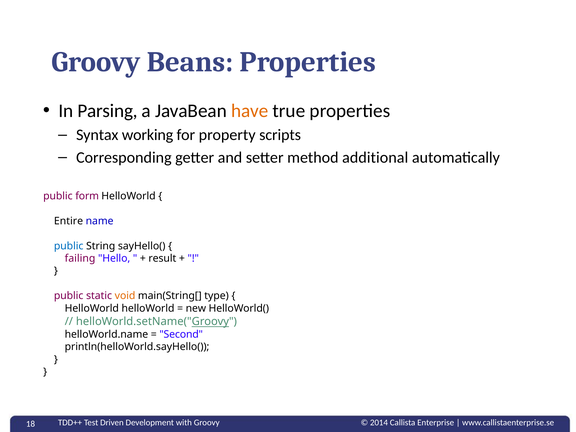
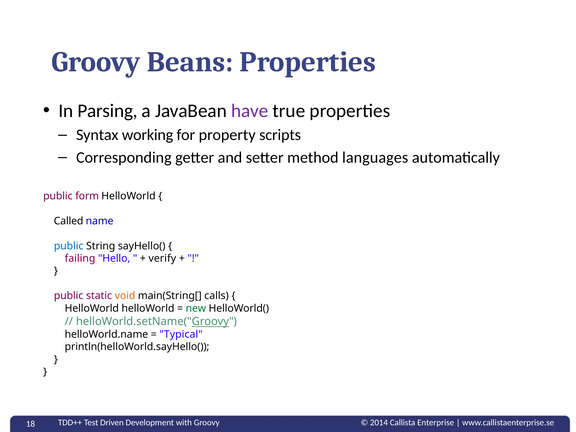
have colour: orange -> purple (250, 111)
additional: additional -> languages (375, 157)
Entire: Entire -> Called (69, 221)
result: result -> verify (162, 258)
type: type -> calls (217, 296)
new colour: black -> green (196, 308)
Second: Second -> Typical (181, 334)
